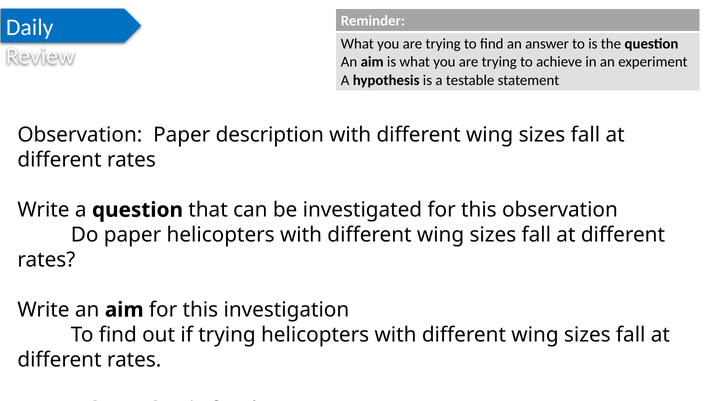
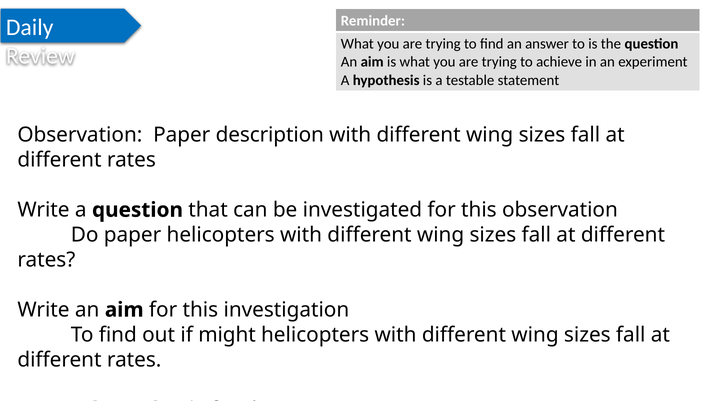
if trying: trying -> might (227, 334)
